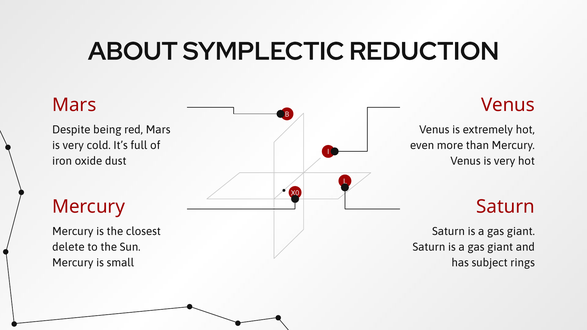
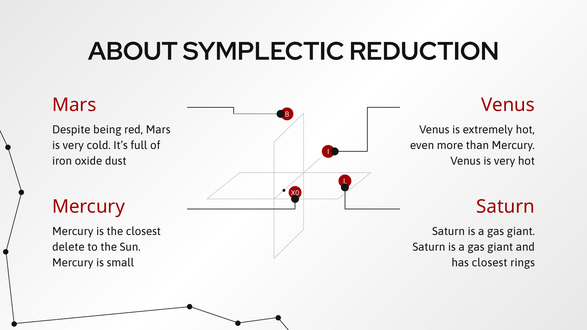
has subject: subject -> closest (490, 263)
